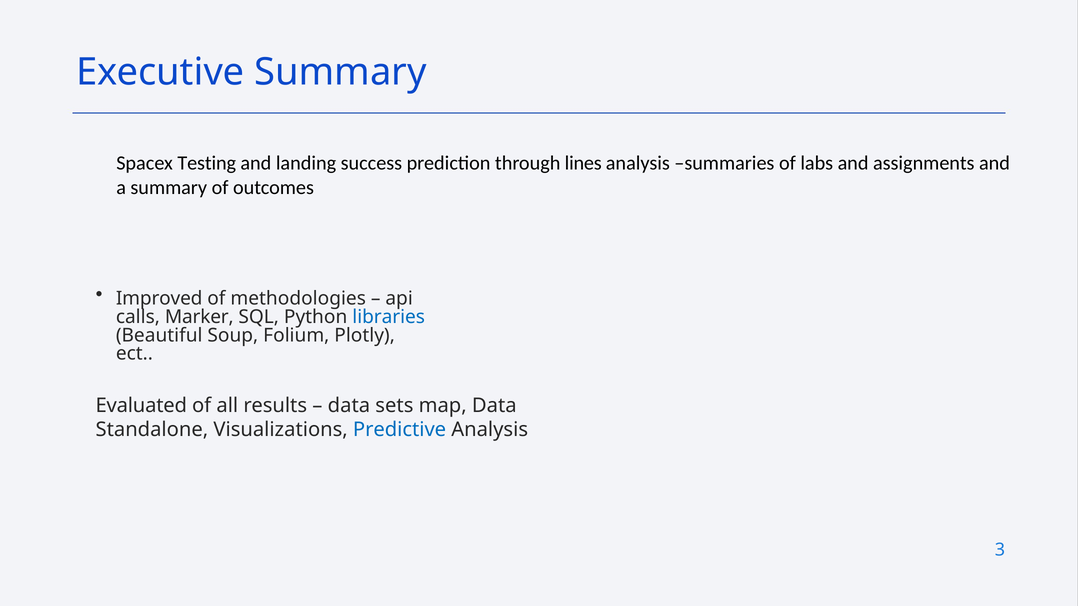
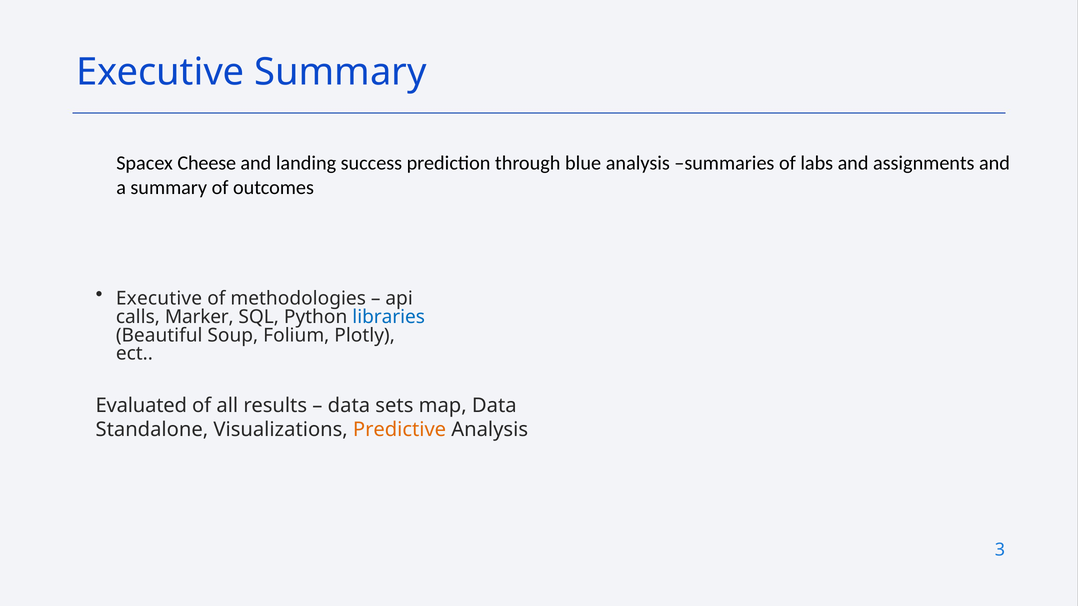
Testing: Testing -> Cheese (207, 163)
lines: lines -> blue (583, 163)
Improved: Improved -> Executive (159, 299)
Predictive colour: blue -> orange (400, 430)
